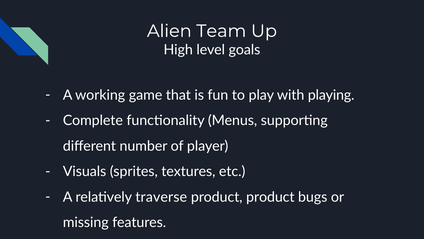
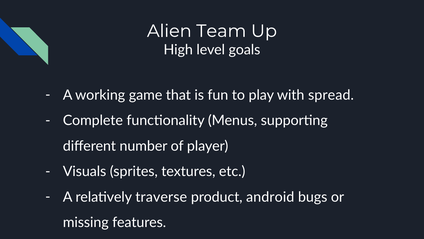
playing: playing -> spread (331, 95)
product product: product -> android (270, 197)
